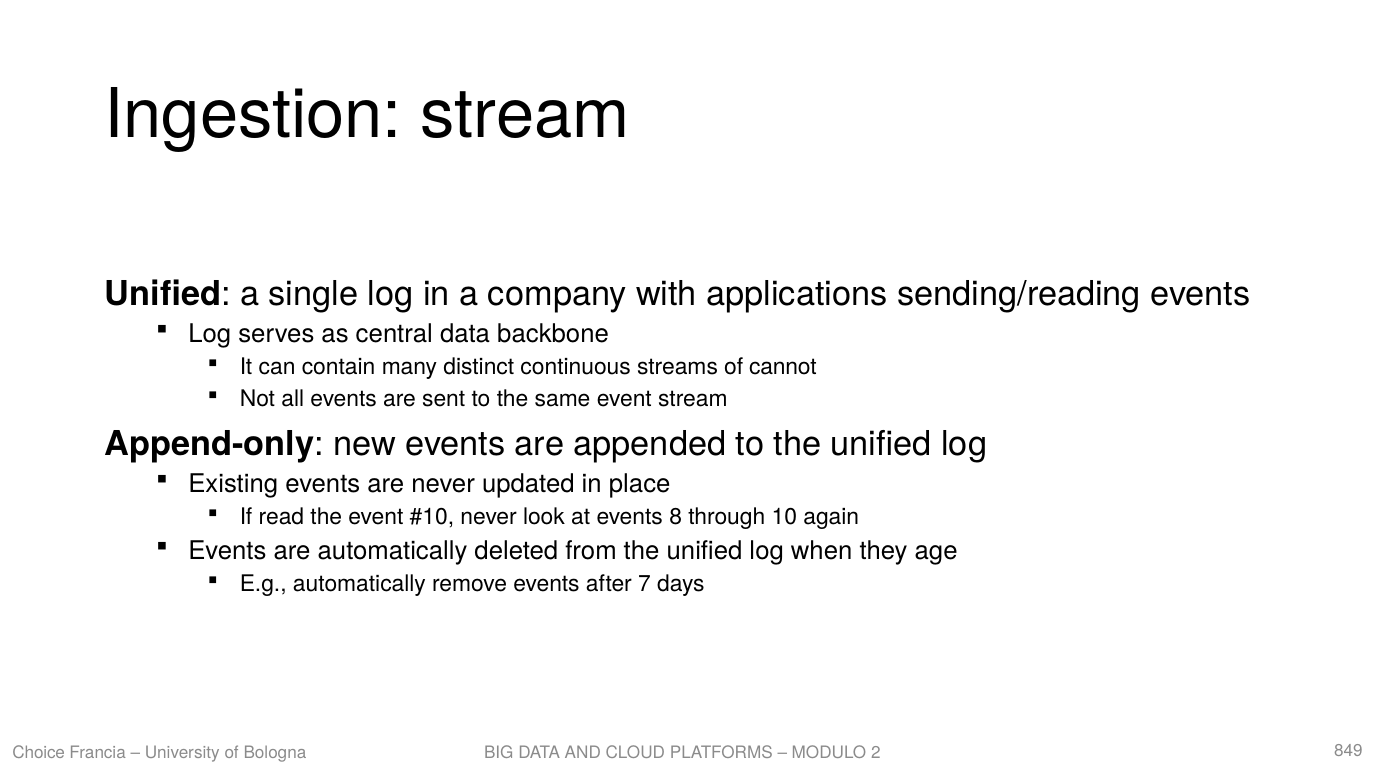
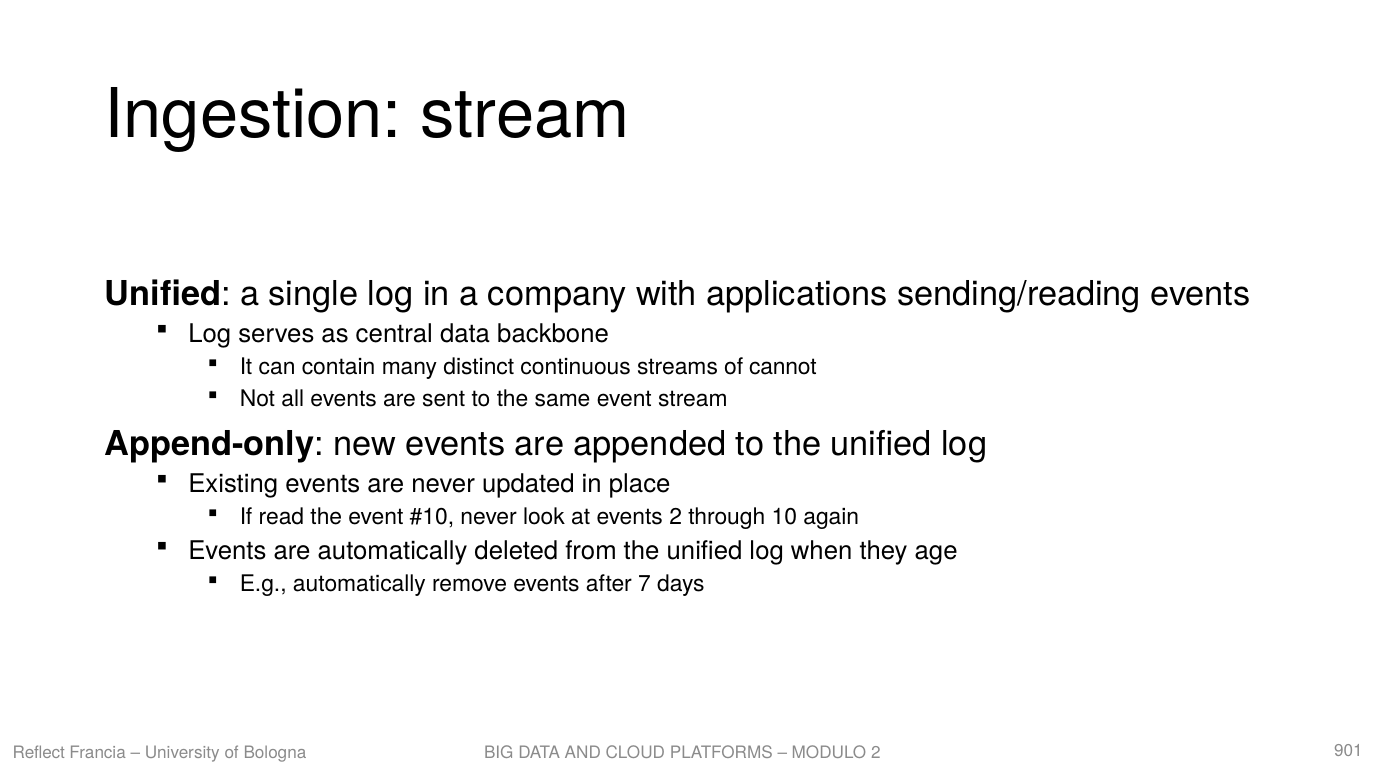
events 8: 8 -> 2 (676, 518)
Choice: Choice -> Reflect (39, 753)
849: 849 -> 901 (1348, 751)
